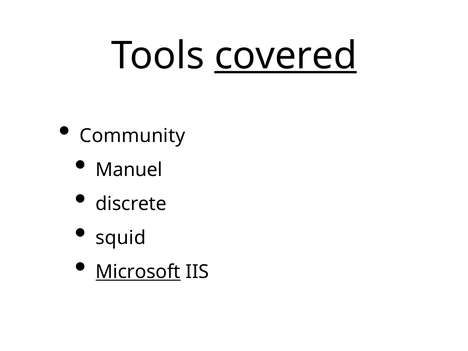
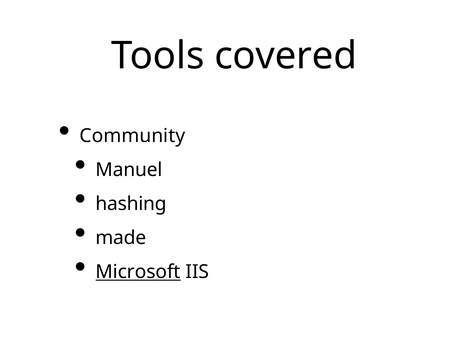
covered underline: present -> none (286, 56)
discrete: discrete -> hashing (131, 204)
squid: squid -> made (121, 238)
